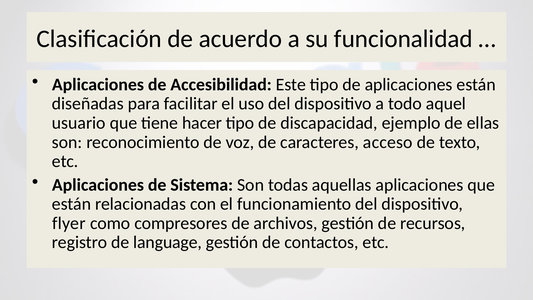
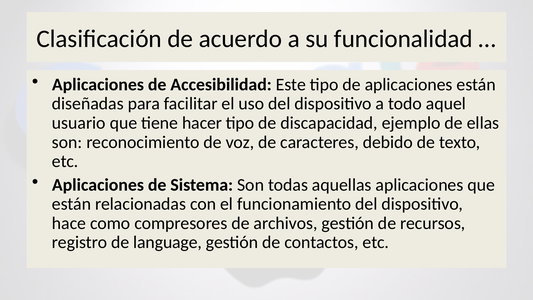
acceso: acceso -> debido (388, 142)
flyer: flyer -> hace (69, 223)
